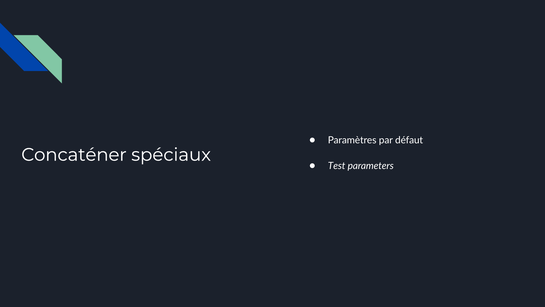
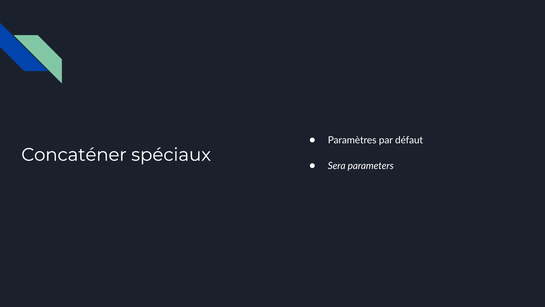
Test: Test -> Sera (337, 166)
